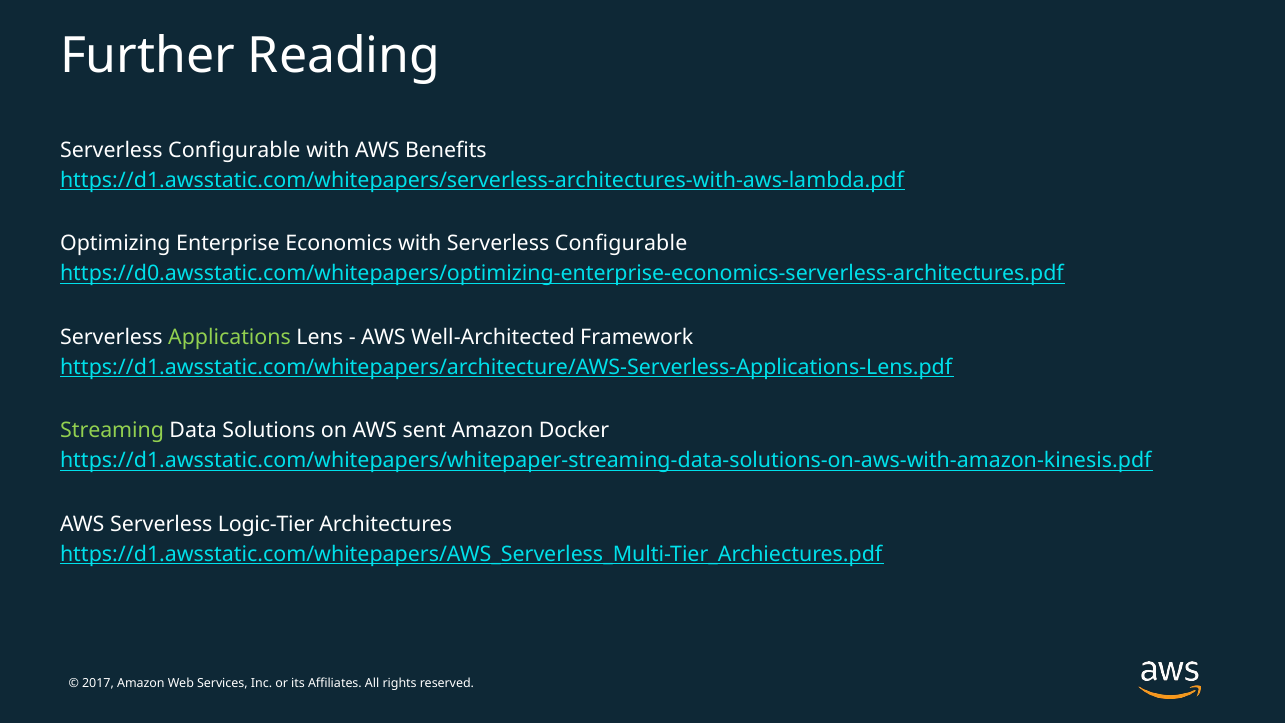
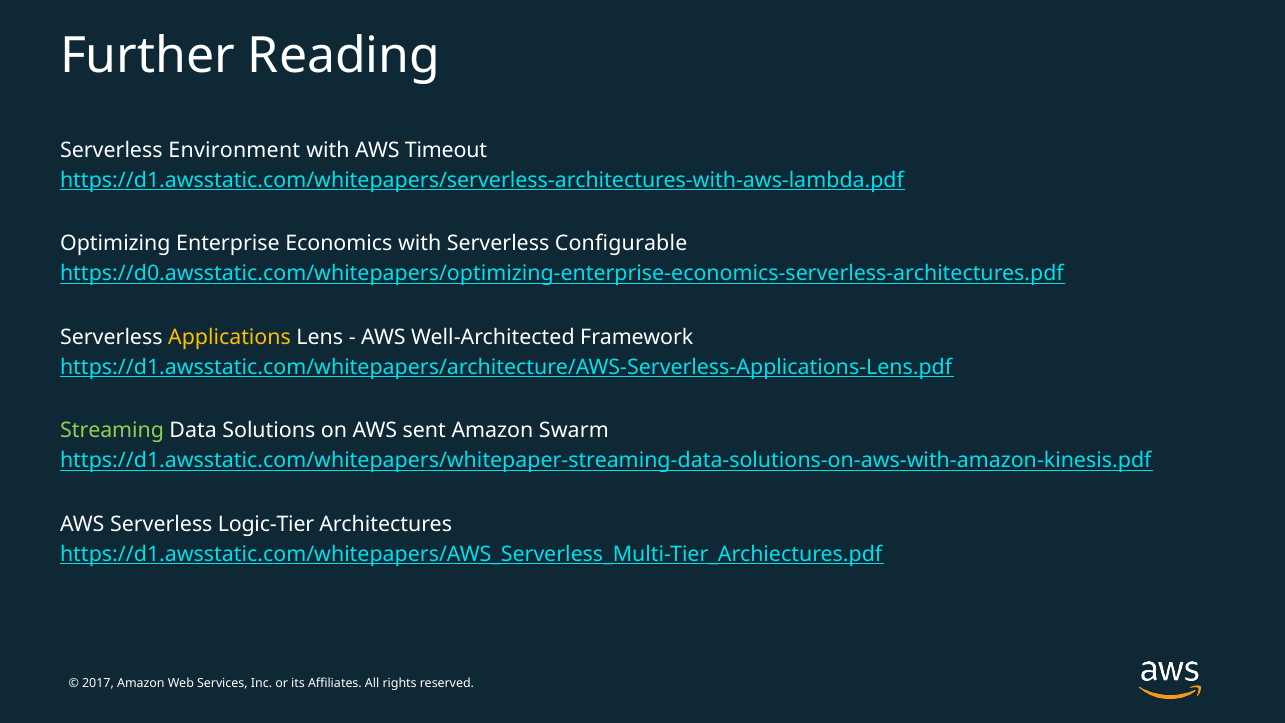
Configurable: Configurable -> Environment (234, 150)
Benefits: Benefits -> Timeout (446, 150)
Applications colour: light green -> yellow (230, 337)
Docker: Docker -> Swarm (574, 430)
